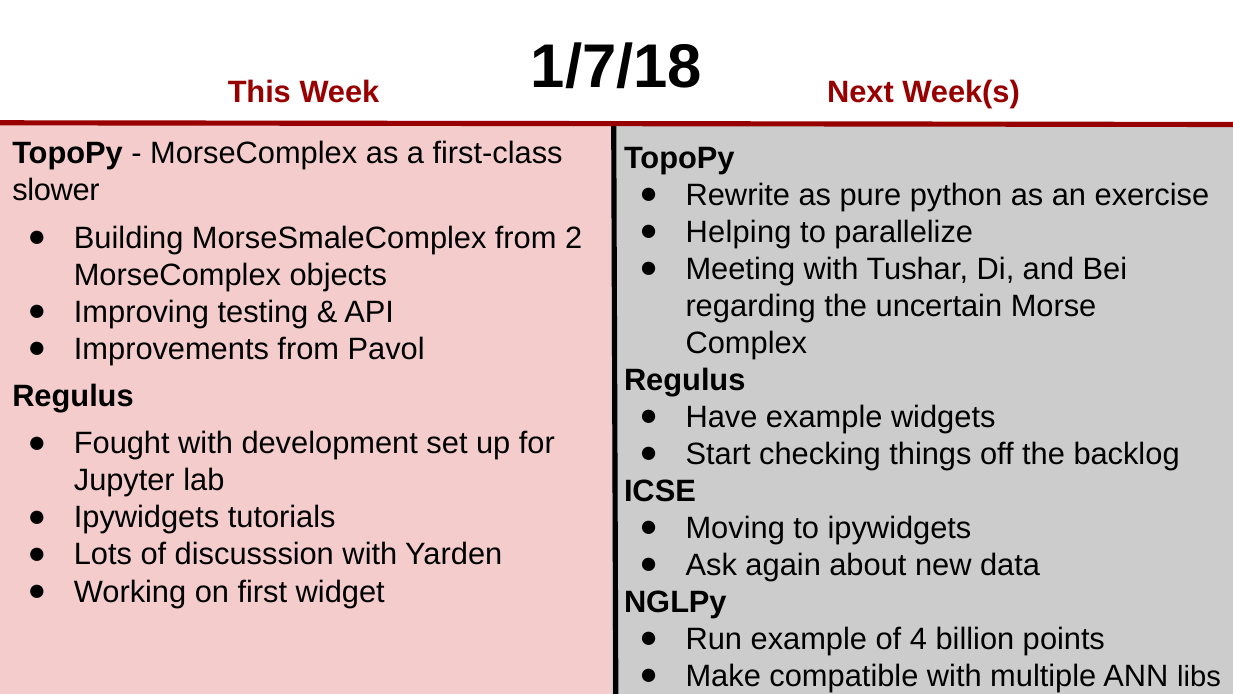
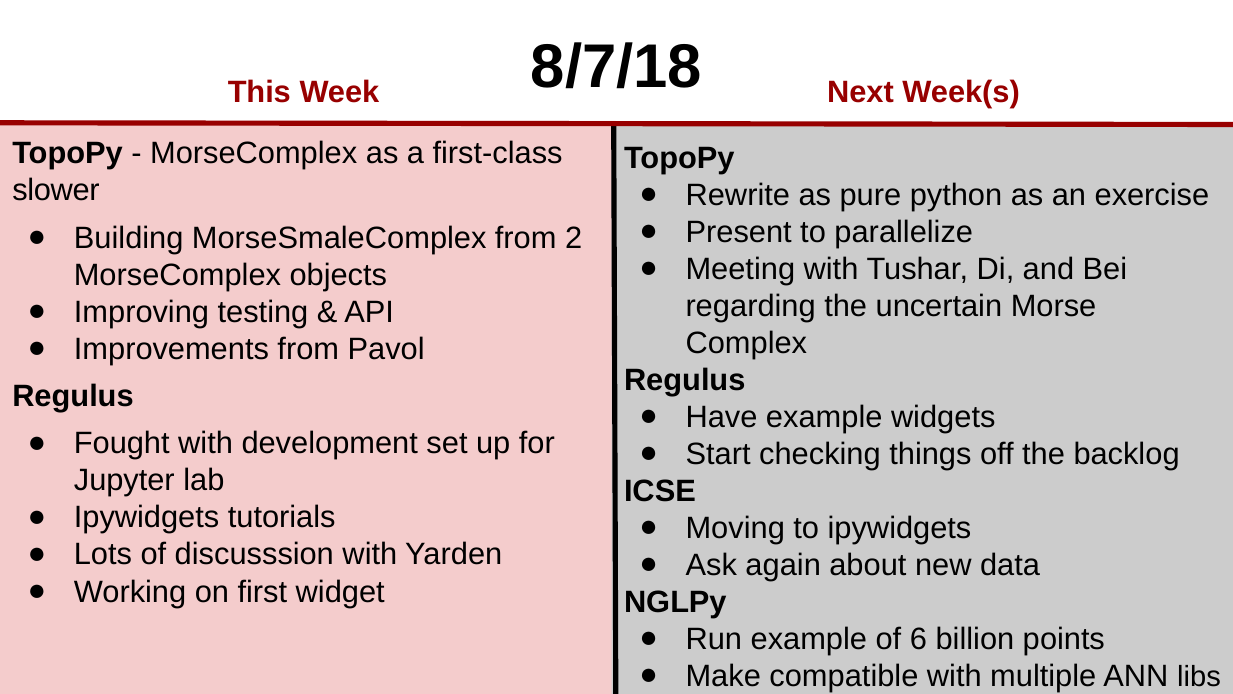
1/7/18: 1/7/18 -> 8/7/18 (616, 68)
Helping: Helping -> Present (739, 232)
4: 4 -> 6 (918, 639)
